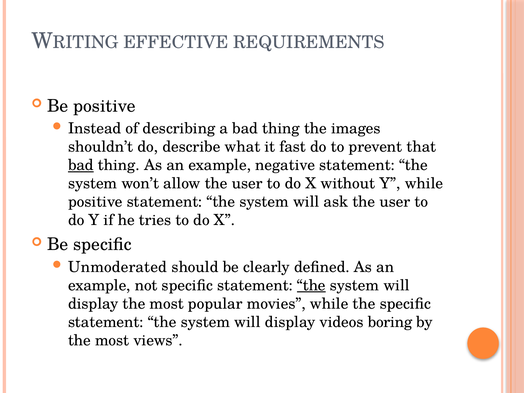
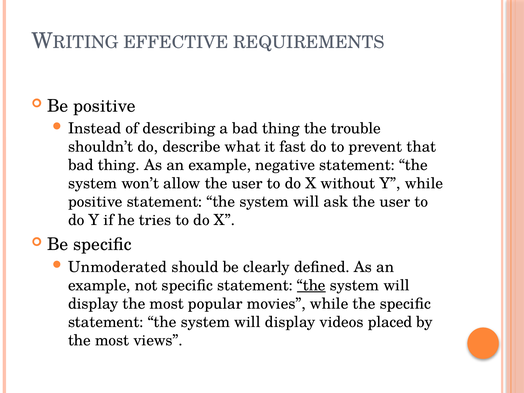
images: images -> trouble (356, 129)
bad underline: present -> none (81, 165)
boring: boring -> placed (390, 322)
